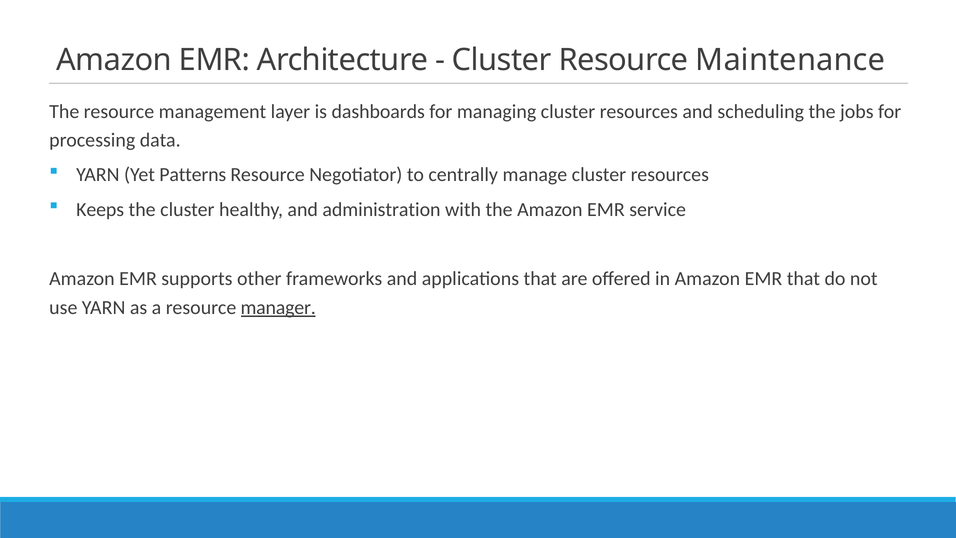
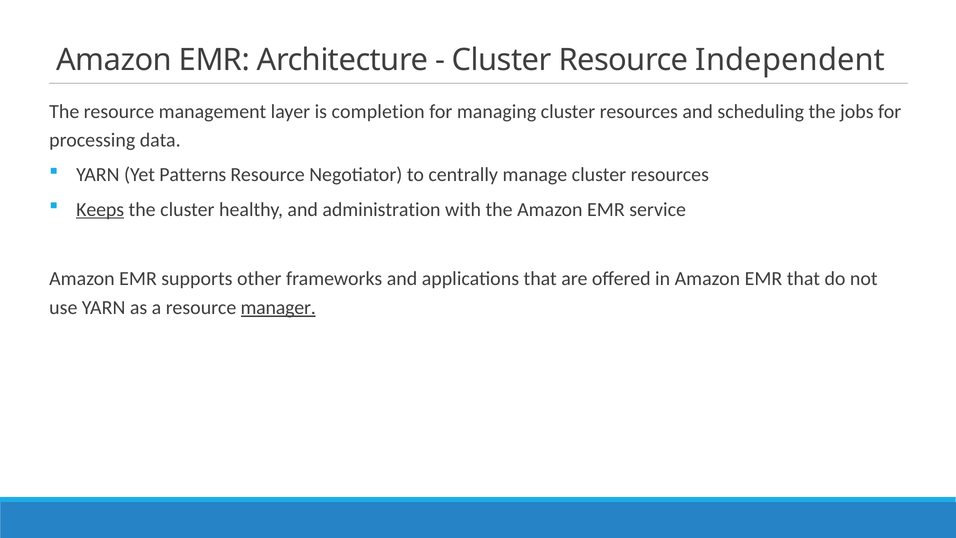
Maintenance: Maintenance -> Independent (790, 60)
dashboards: dashboards -> completion (378, 111)
Keeps underline: none -> present (100, 209)
